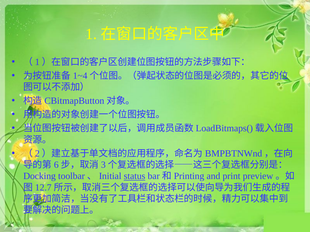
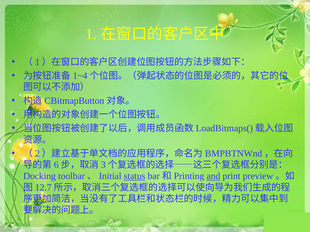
and underline: none -> present (213, 176)
